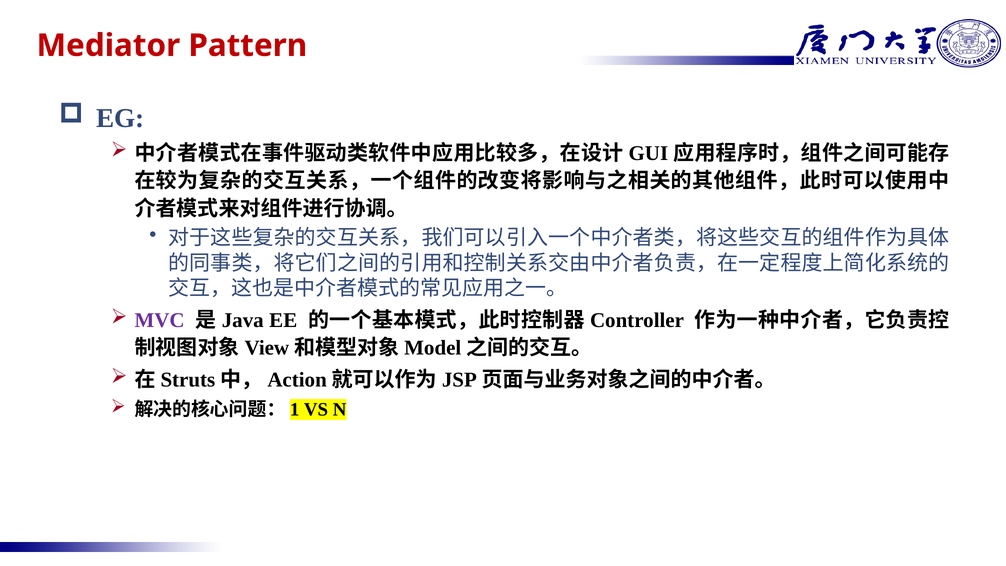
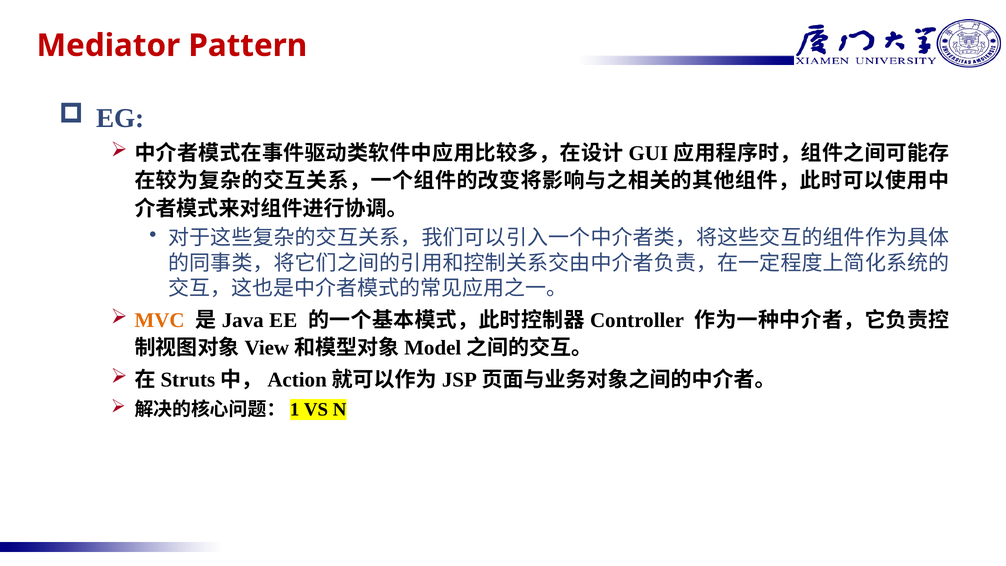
MVC colour: purple -> orange (160, 320)
